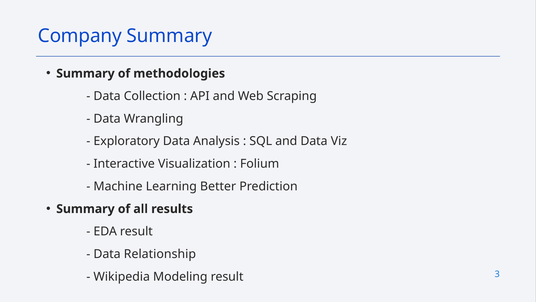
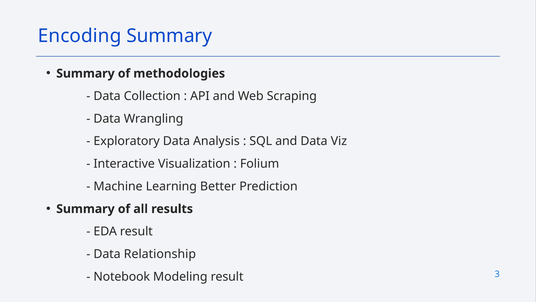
Company: Company -> Encoding (80, 36)
Wikipedia: Wikipedia -> Notebook (122, 276)
